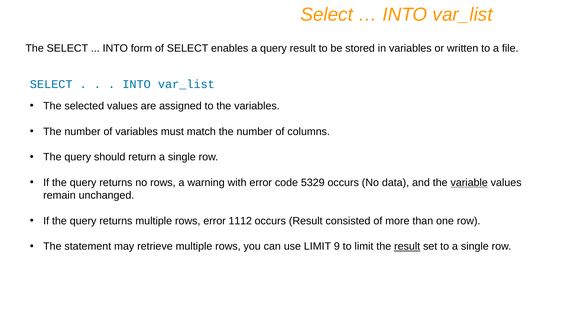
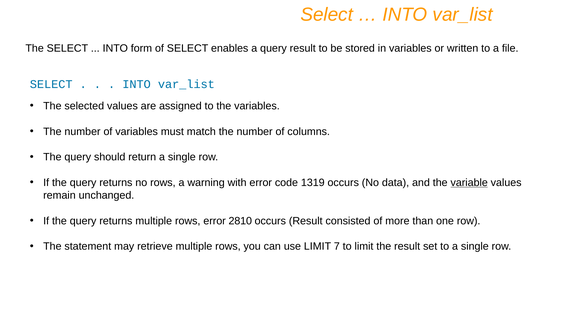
5329: 5329 -> 1319 (313, 183)
1112: 1112 -> 2810 (240, 221)
9: 9 -> 7 (337, 247)
result underline: present -> none (407, 247)
